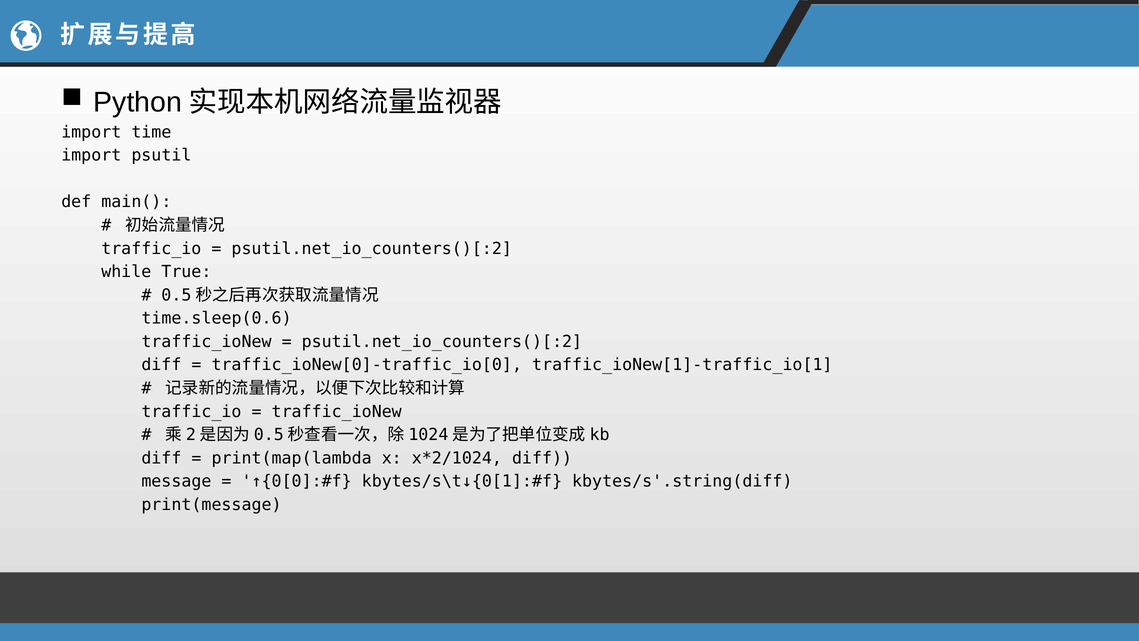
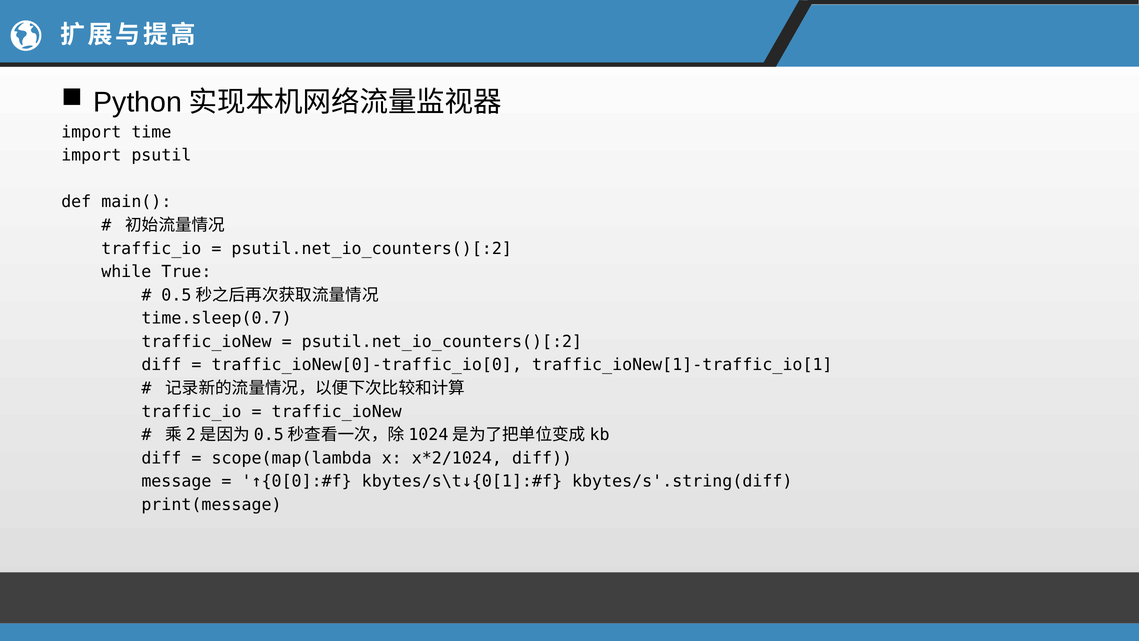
time.sleep(0.6: time.sleep(0.6 -> time.sleep(0.7 (217, 318)
print(map(lambda: print(map(lambda -> scope(map(lambda (292, 458)
